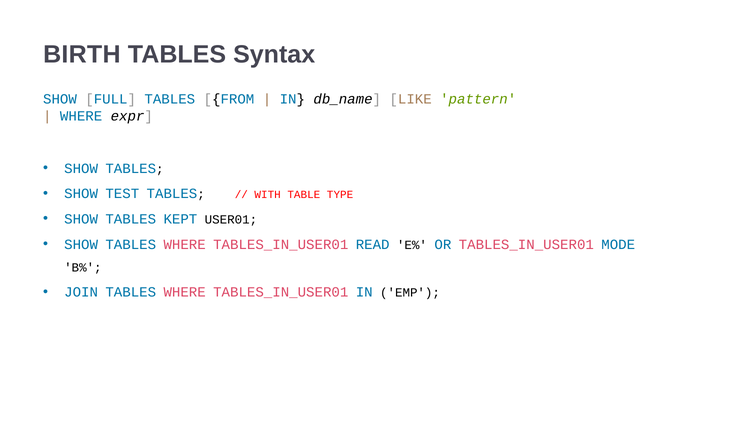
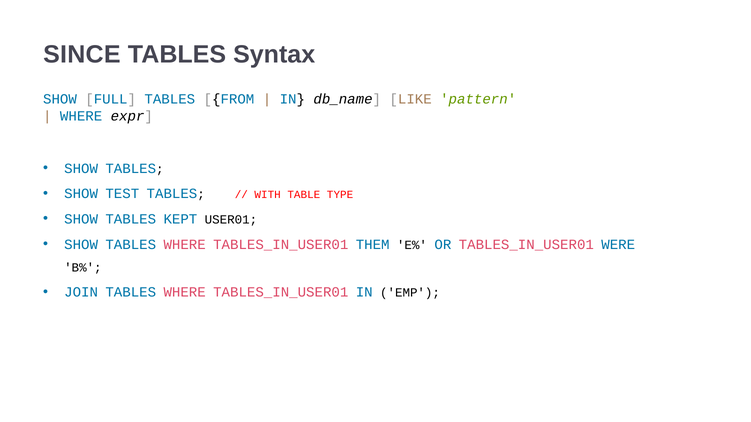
BIRTH: BIRTH -> SINCE (82, 54)
READ: READ -> THEM (373, 245)
MODE: MODE -> WERE (618, 245)
